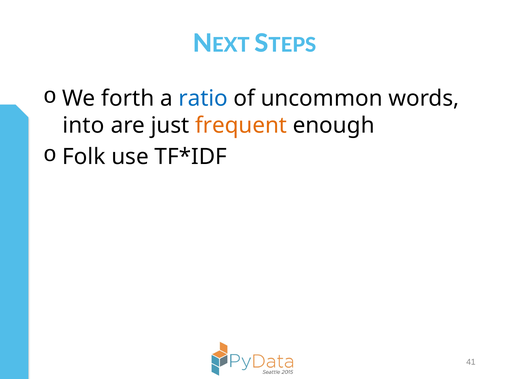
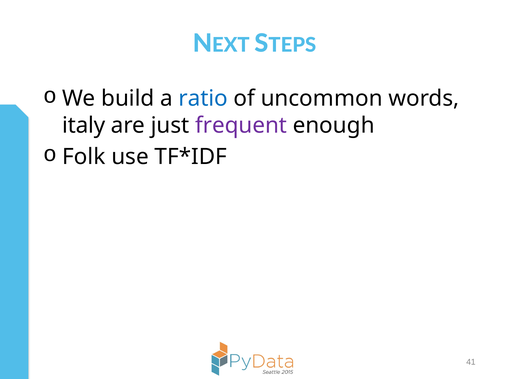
forth: forth -> build (128, 99)
into: into -> italy (84, 126)
frequent colour: orange -> purple (241, 126)
